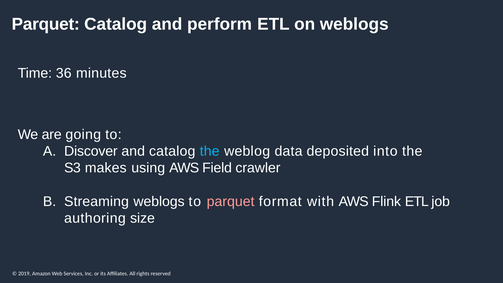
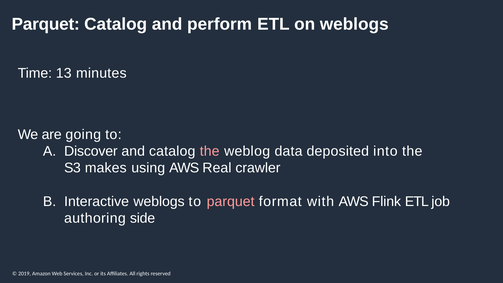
36: 36 -> 13 (64, 73)
the colour: light blue -> pink (210, 151)
Field: Field -> Real (217, 168)
Streaming: Streaming -> Interactive (97, 202)
size: size -> side (143, 218)
